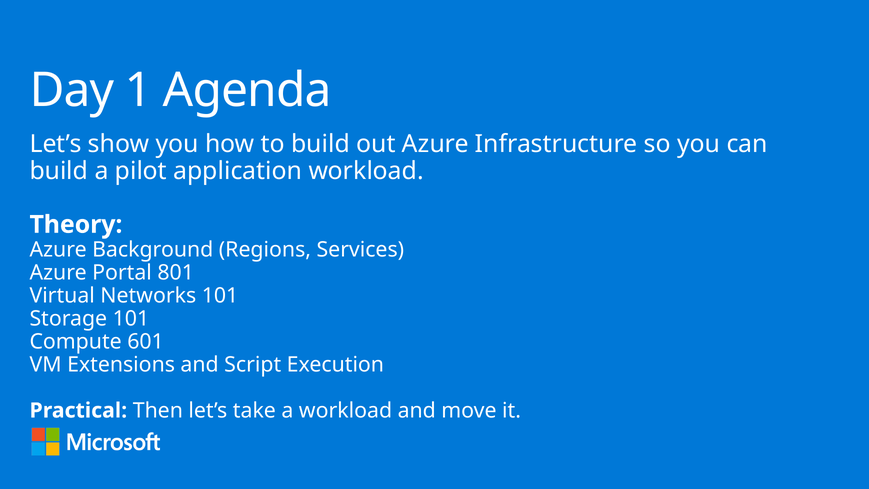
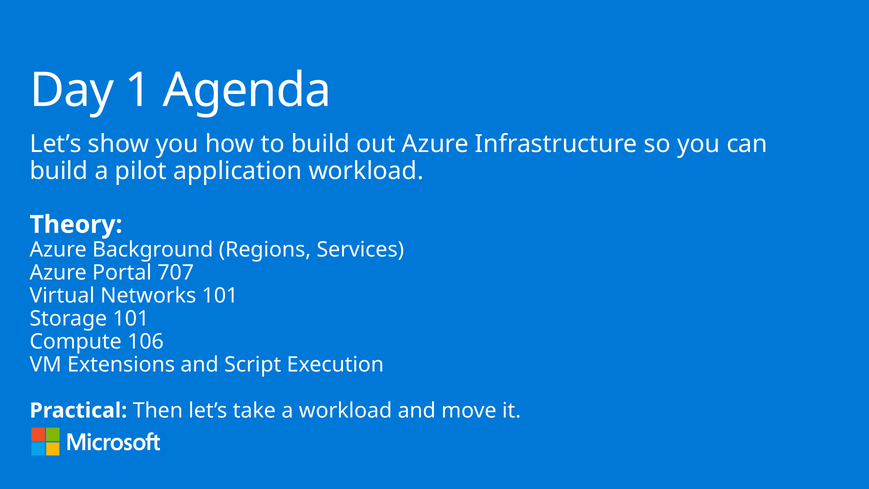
801: 801 -> 707 (176, 272)
601: 601 -> 106 (146, 341)
